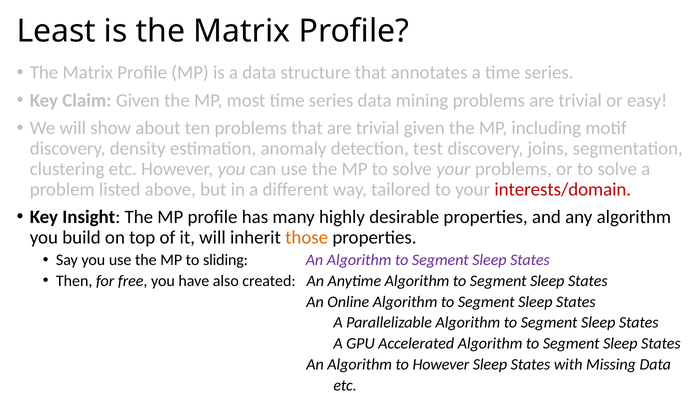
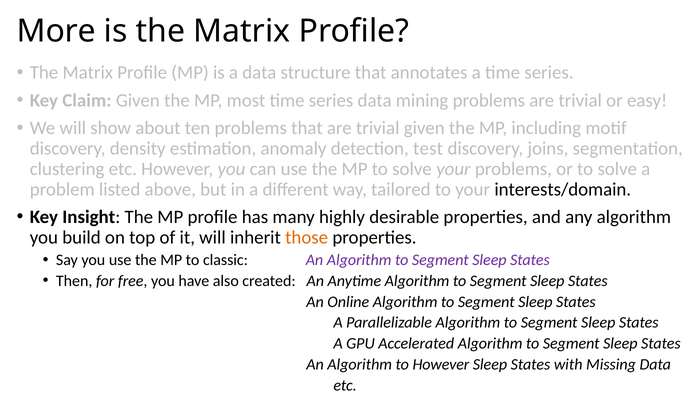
Least: Least -> More (56, 31)
interests/domain colour: red -> black (563, 189)
sliding: sliding -> classic (225, 260)
